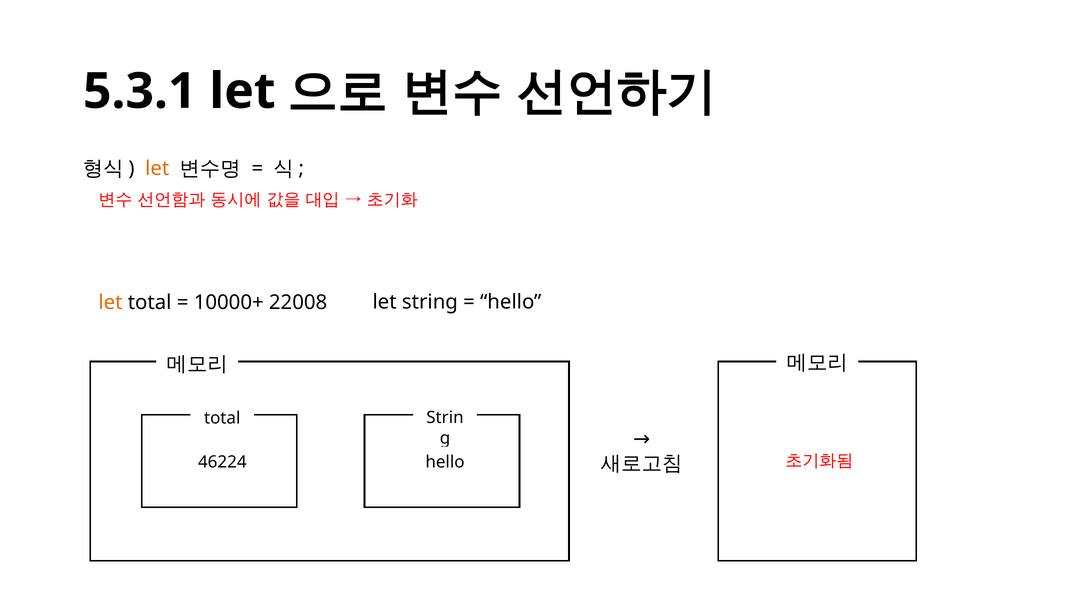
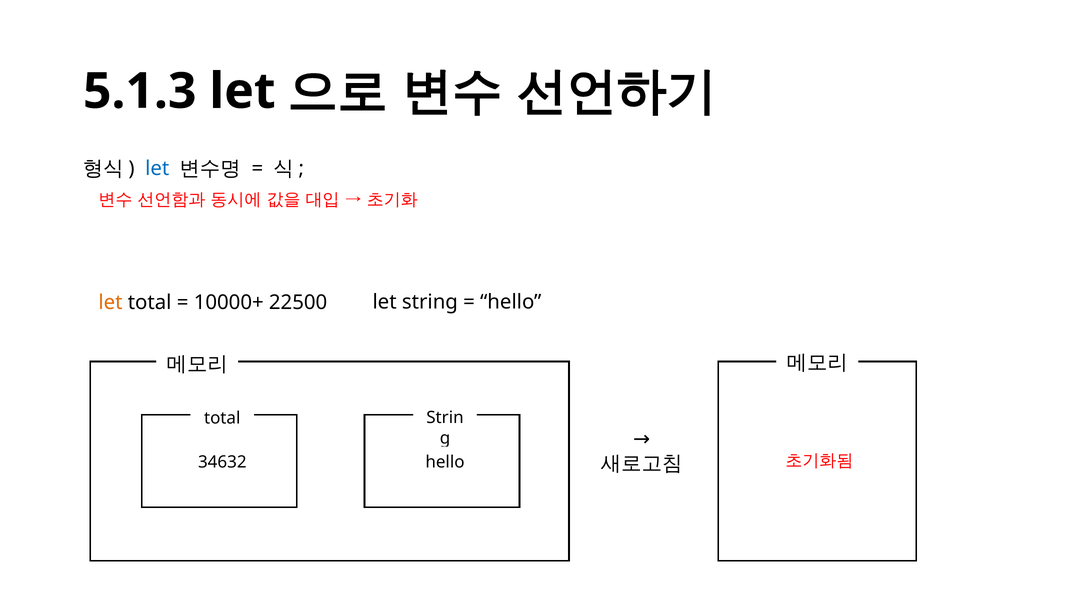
5.3.1: 5.3.1 -> 5.1.3 (140, 91)
let colour: orange -> blue (157, 169)
22008: 22008 -> 22500 (298, 303)
46224: 46224 -> 34632 (222, 462)
